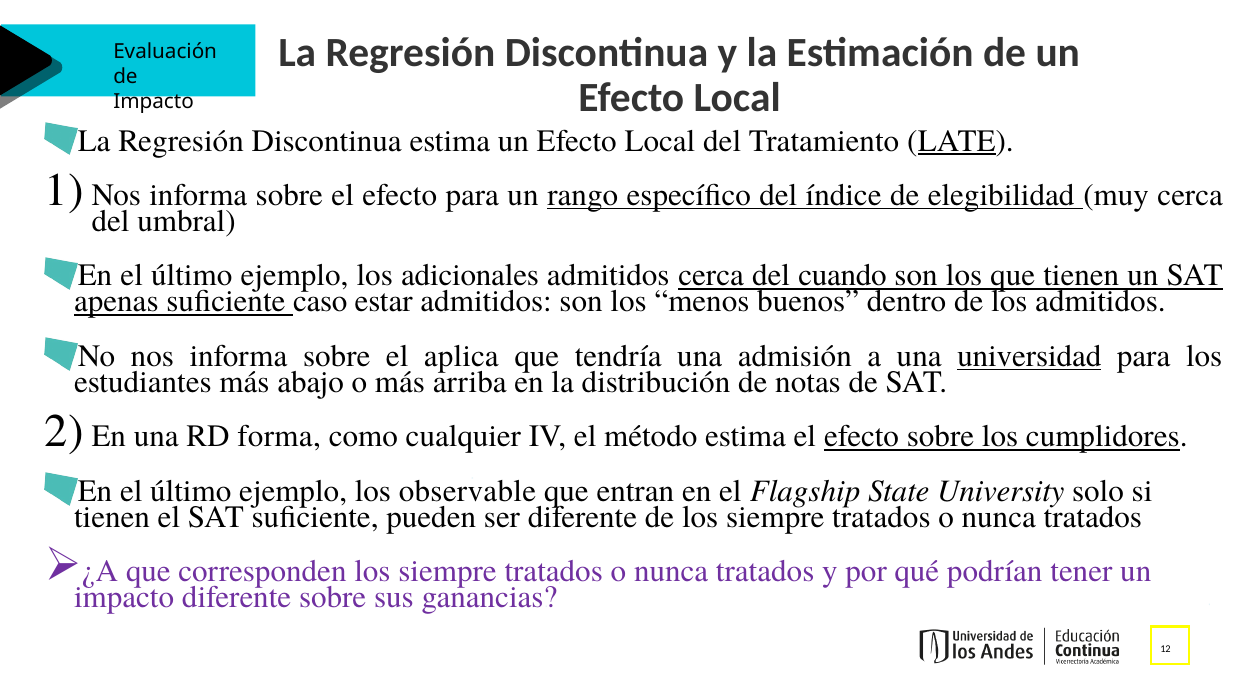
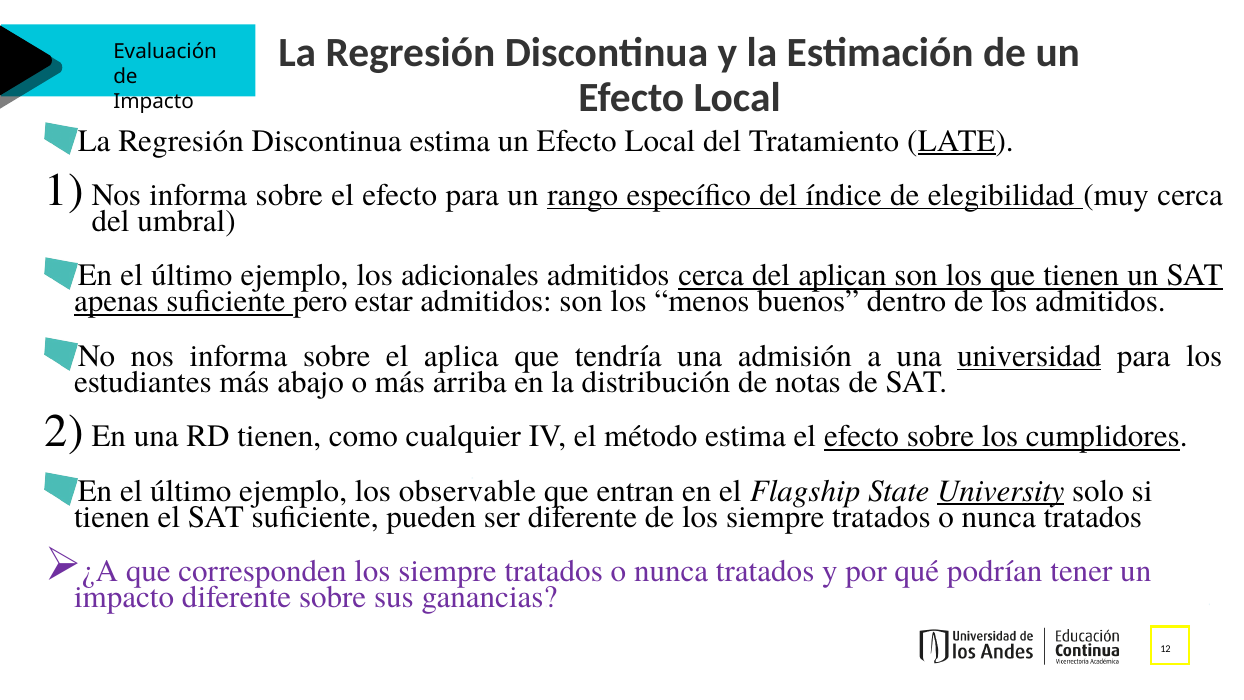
cuando: cuando -> aplican (842, 276)
caso: caso -> pero (320, 302)
RD forma: forma -> tienen (279, 436)
University underline: none -> present (1001, 491)
